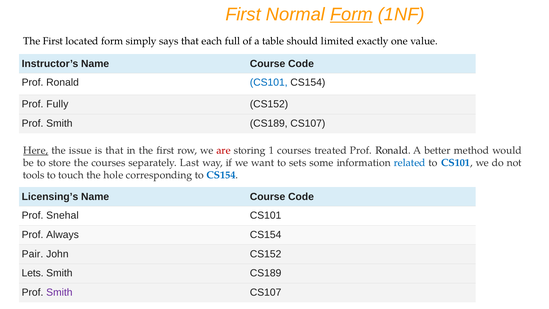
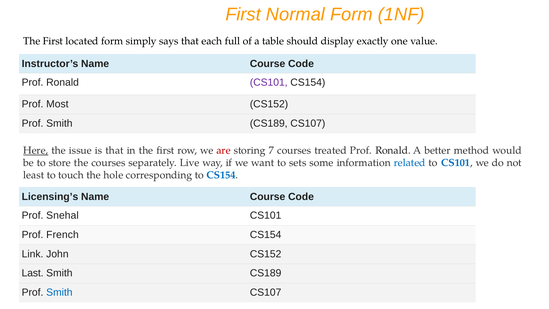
Form underline: present -> none (351, 14)
limited: limited -> display (338, 41)
CS101 colour: blue -> purple (269, 82)
Fully: Fully -> Most (57, 104)
1: 1 -> 7 (271, 150)
Last: Last -> Live (190, 163)
tools: tools -> least (34, 175)
Always: Always -> French (62, 235)
Pair: Pair -> Link (33, 254)
Lets: Lets -> Last (33, 273)
Smith colour: purple -> blue (59, 292)
